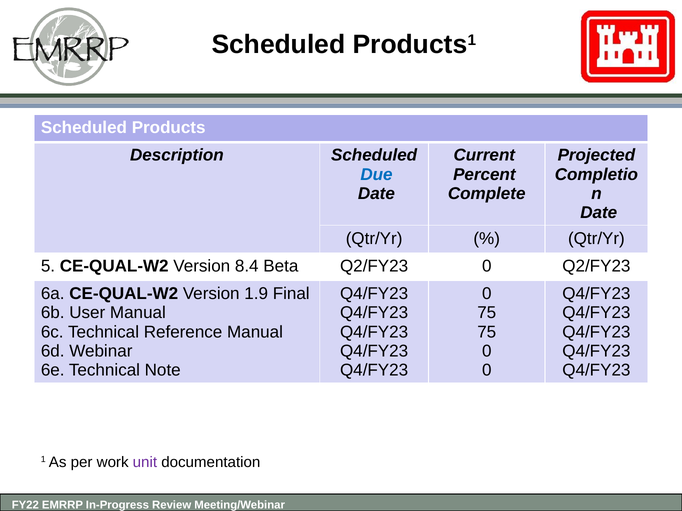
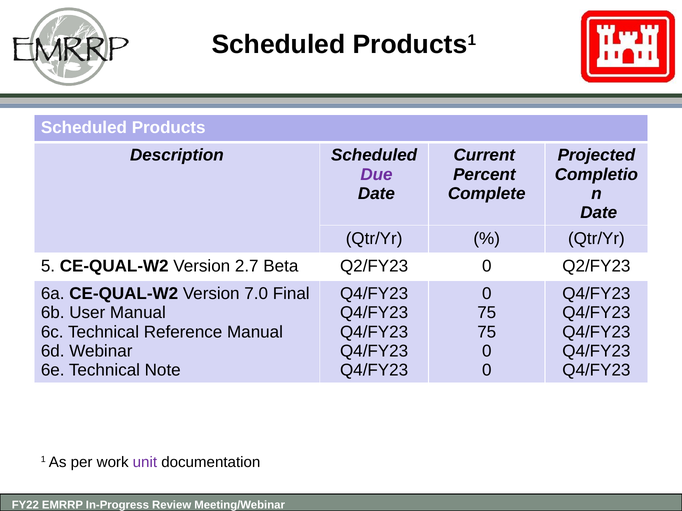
Due colour: blue -> purple (376, 175)
8.4: 8.4 -> 2.7 (247, 266)
1.9: 1.9 -> 7.0 (256, 294)
